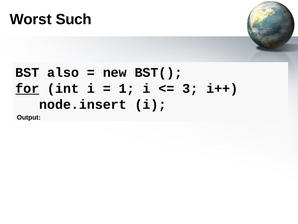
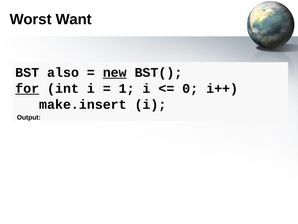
Such: Such -> Want (74, 19)
new underline: none -> present (115, 72)
3: 3 -> 0 (190, 88)
node.insert: node.insert -> make.insert (83, 104)
